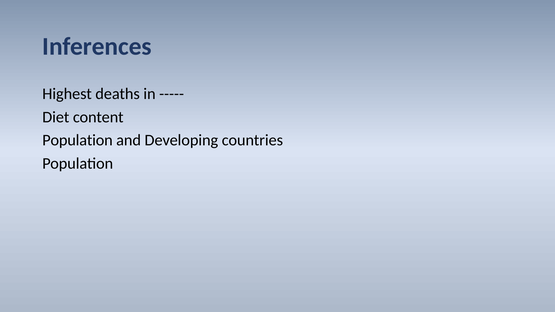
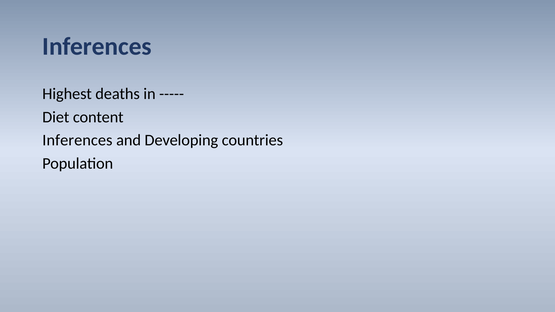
Population: Population -> Inferences (77, 140)
